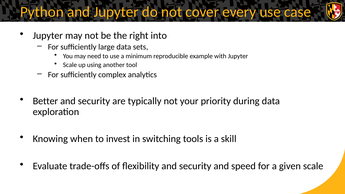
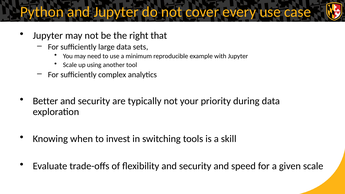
into: into -> that (159, 36)
